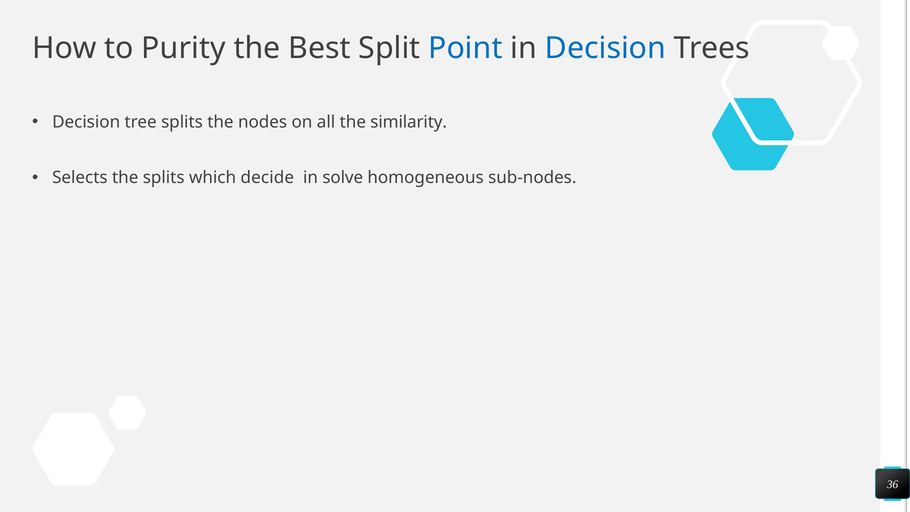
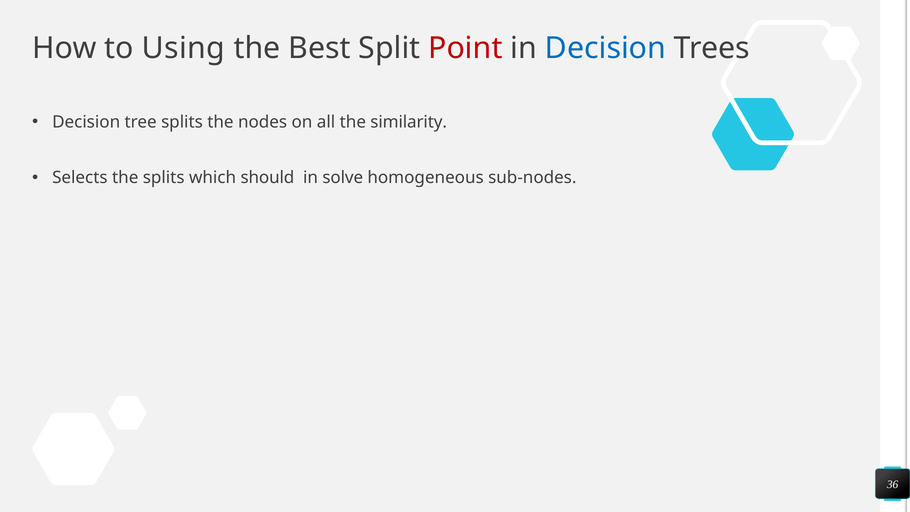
Purity: Purity -> Using (183, 48)
Point colour: blue -> red (465, 48)
decide: decide -> should (267, 178)
